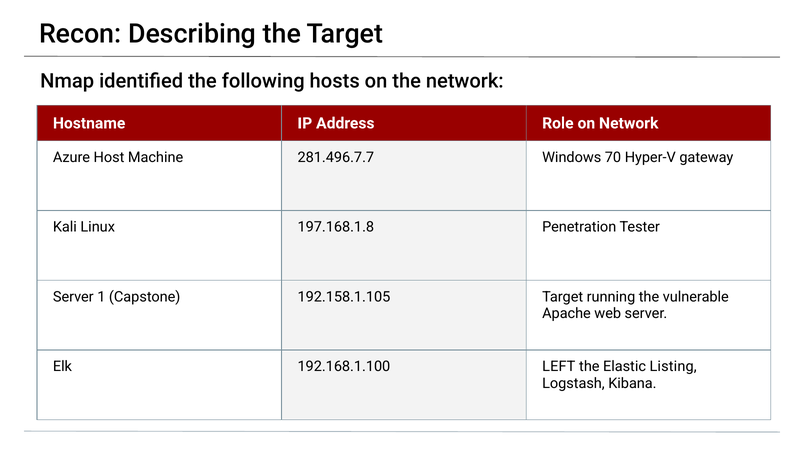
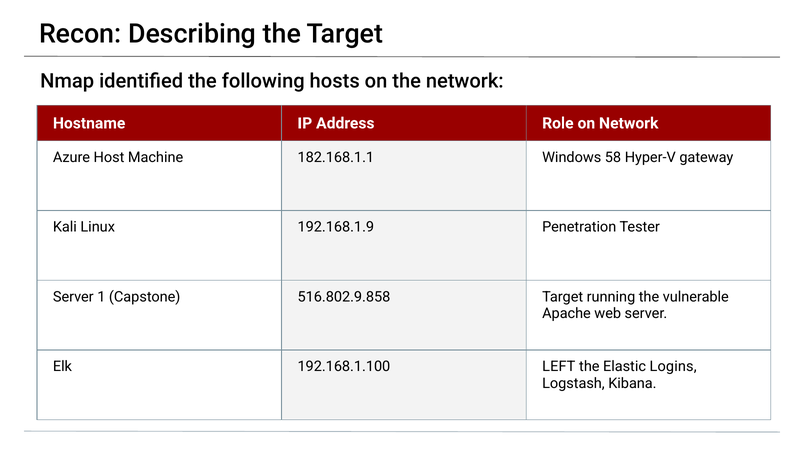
281.496.7.7: 281.496.7.7 -> 182.168.1.1 (336, 157)
70: 70 -> 58 (613, 157)
197.168.1.8: 197.168.1.8 -> 192.168.1.9 (336, 227)
192.158.1.105: 192.158.1.105 -> 516.802.9.858 (344, 297)
Listing: Listing -> Logins (673, 367)
